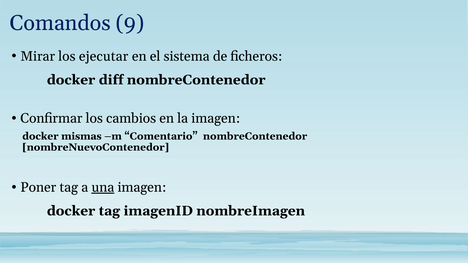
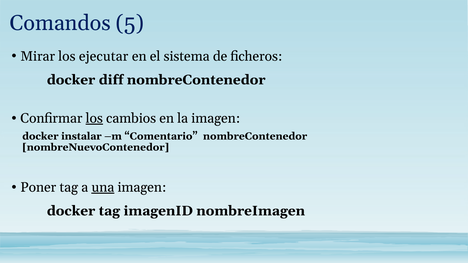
9: 9 -> 5 (130, 23)
los underline: none -> present (94, 118)
mismas: mismas -> instalar (81, 136)
